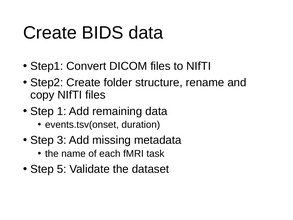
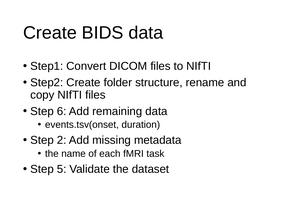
1: 1 -> 6 (62, 111)
3: 3 -> 2 (62, 140)
